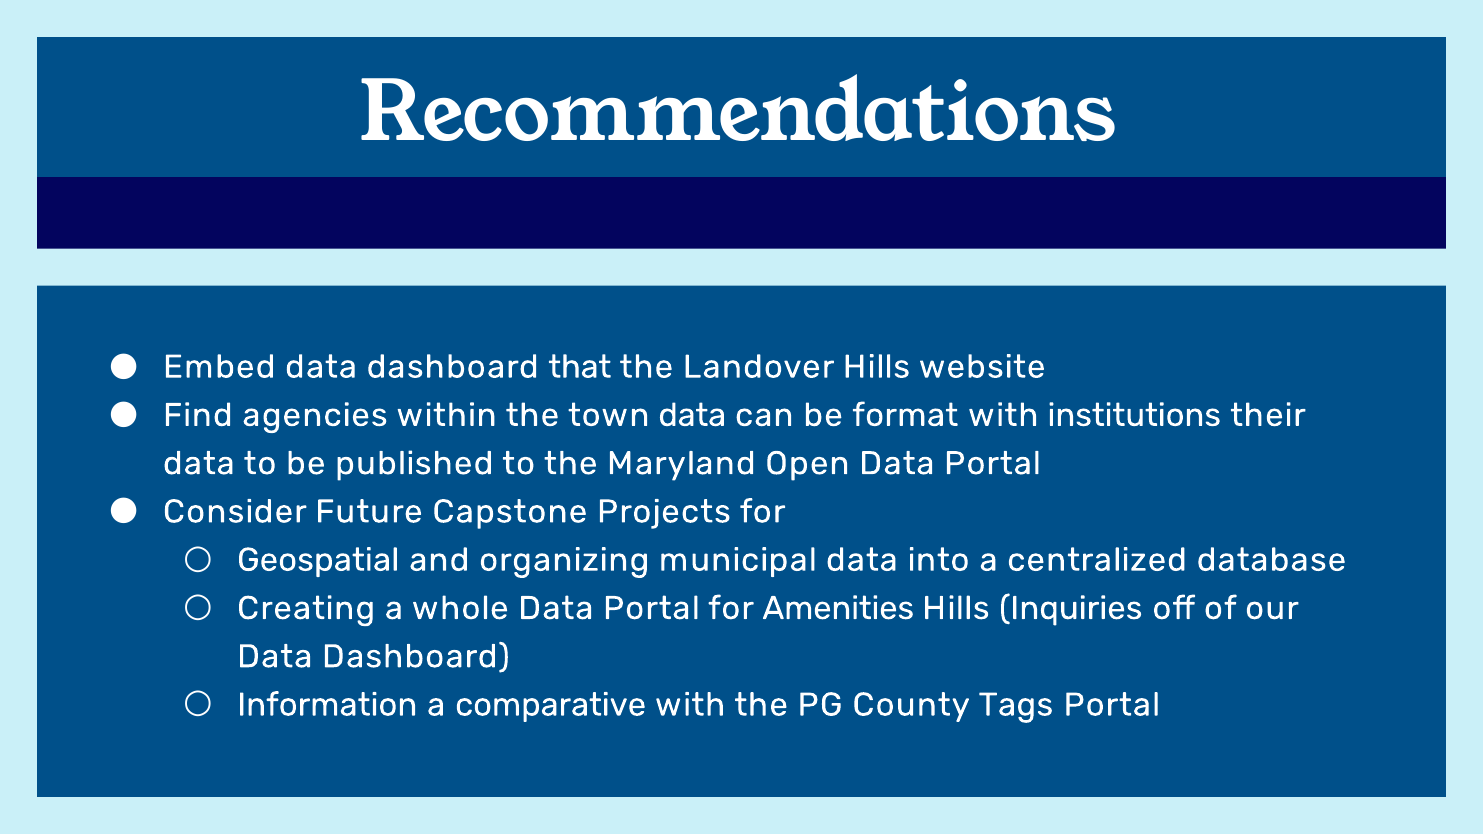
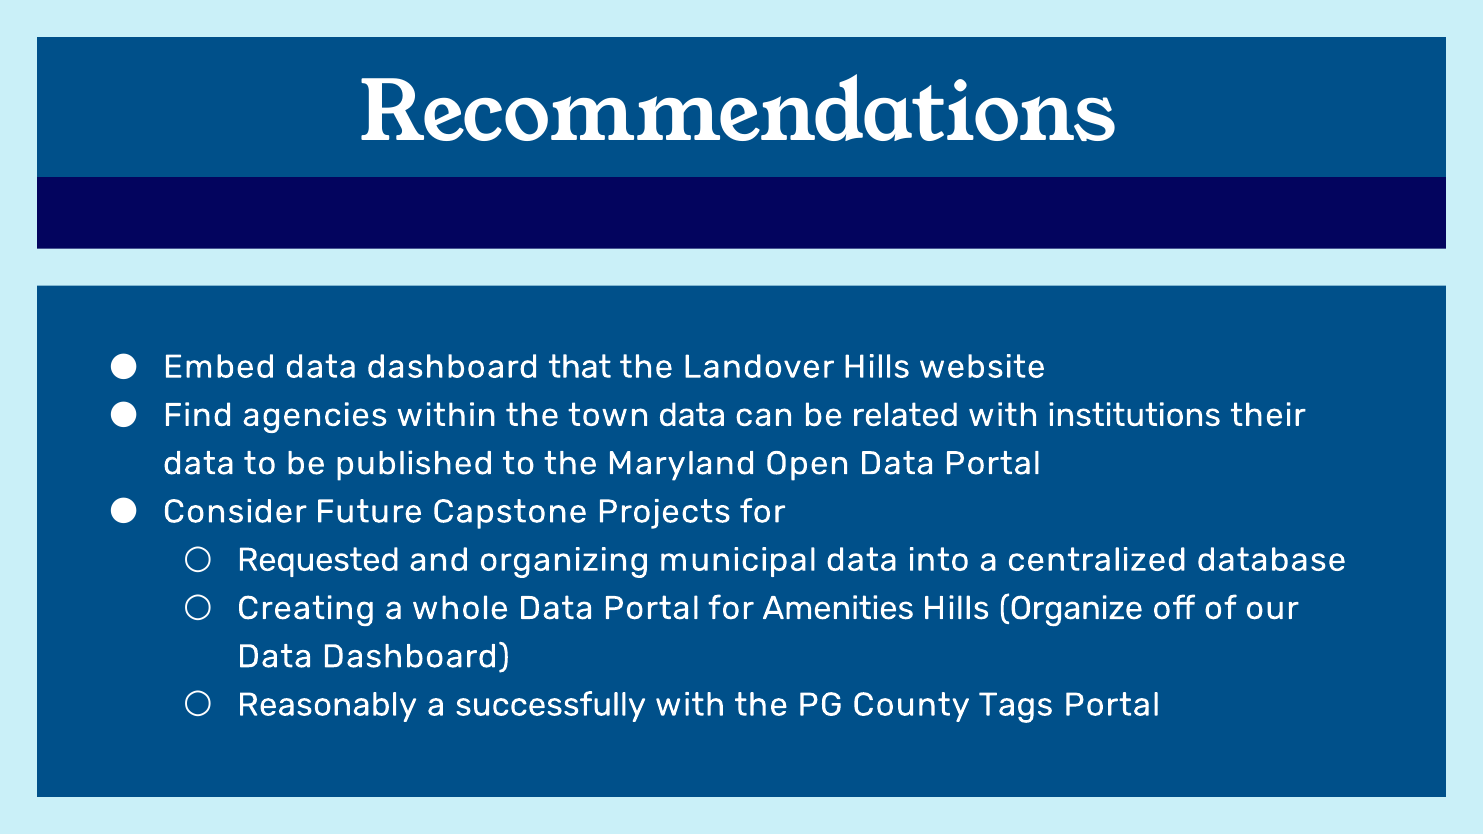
format: format -> related (905, 415)
Geospatial: Geospatial -> Requested (318, 560)
Inquiries: Inquiries -> Organize (1071, 608)
Information: Information -> Reasonably (327, 705)
comparative: comparative -> successfully (551, 705)
